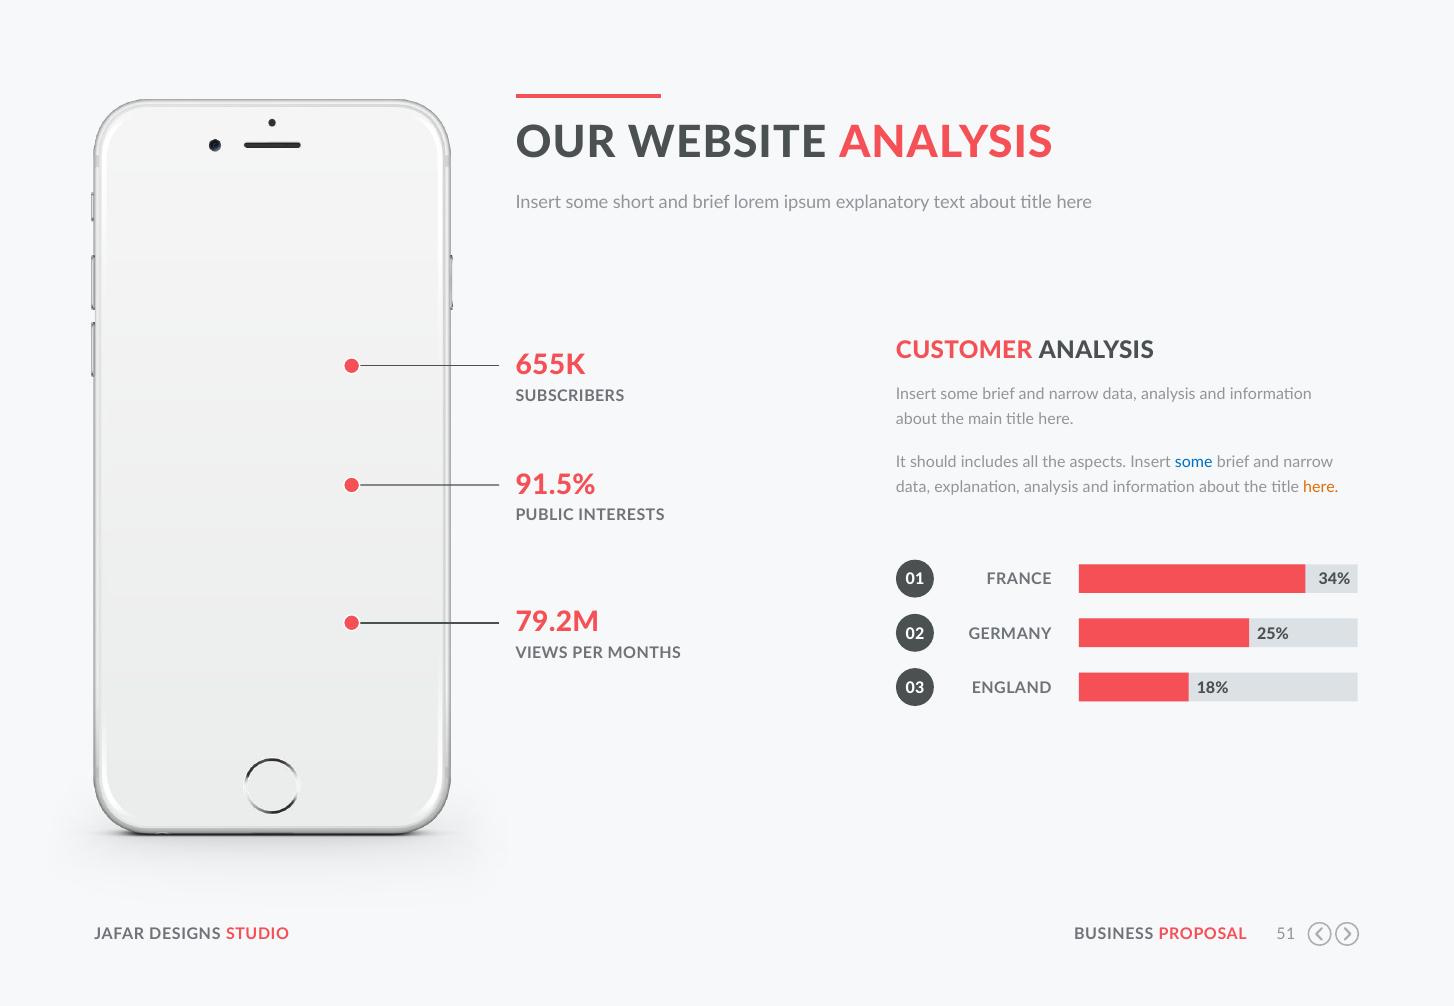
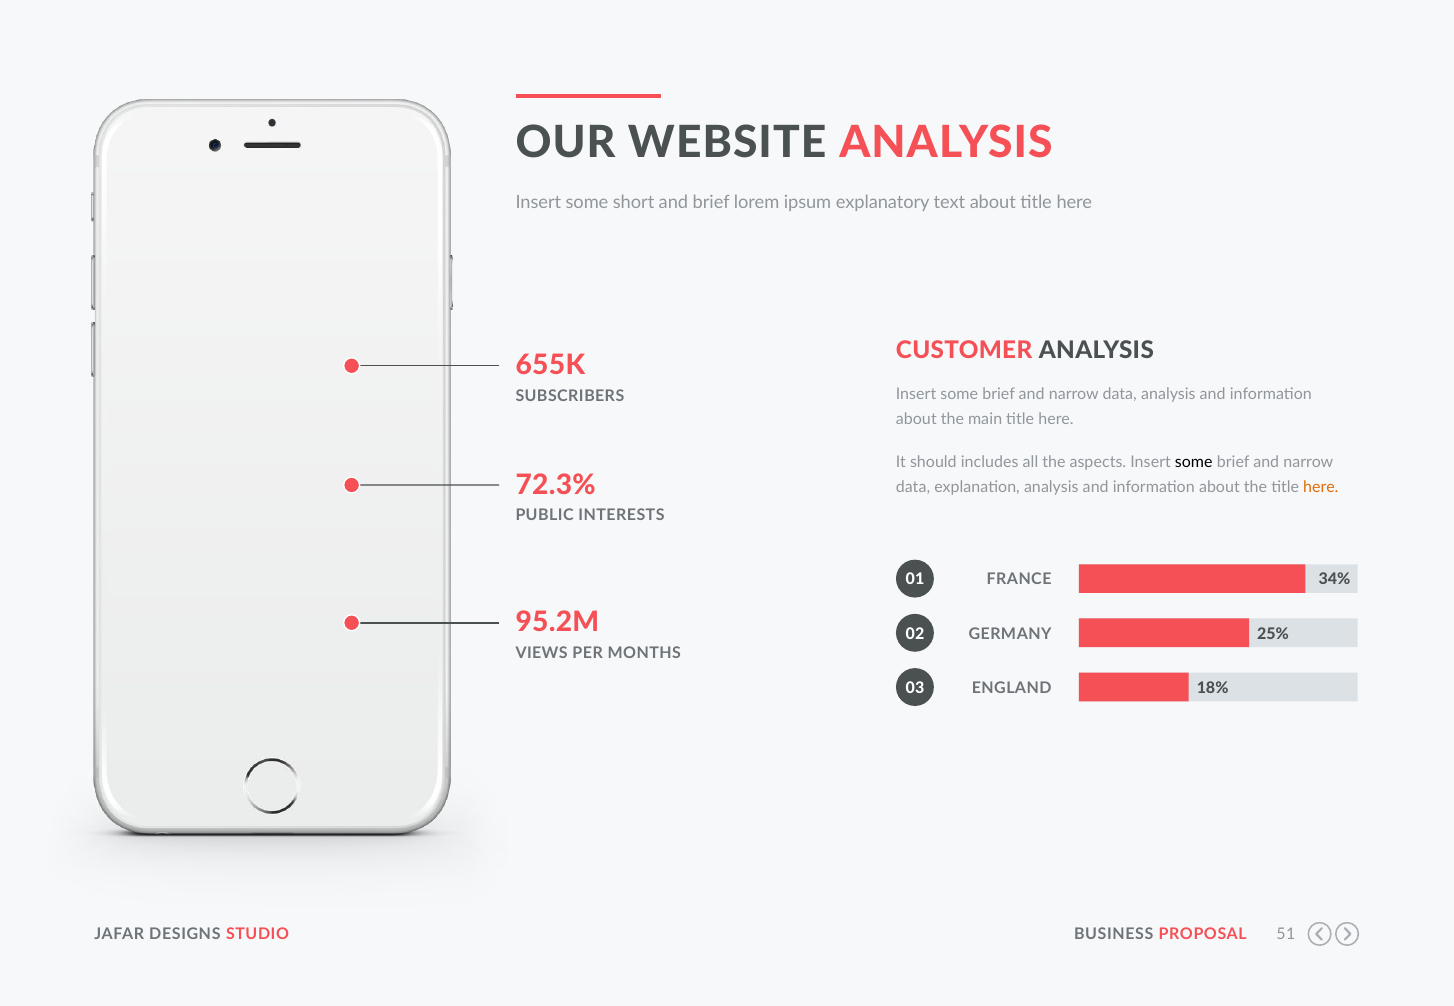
some colour: blue -> black (1194, 462)
91.5%: 91.5% -> 72.3% (556, 485)
79.2M: 79.2M -> 95.2M (557, 623)
